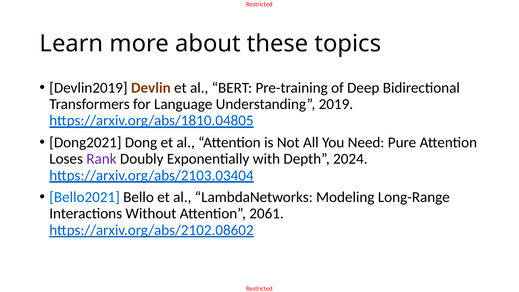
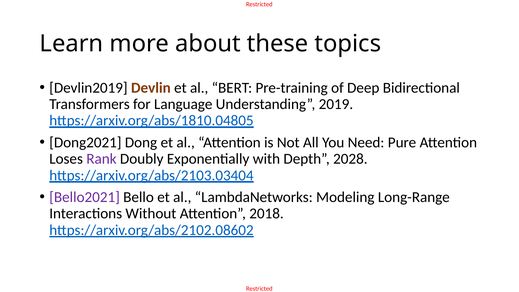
2024: 2024 -> 2028 (350, 159)
Bello2021 colour: blue -> purple (85, 197)
2061: 2061 -> 2018 (267, 213)
